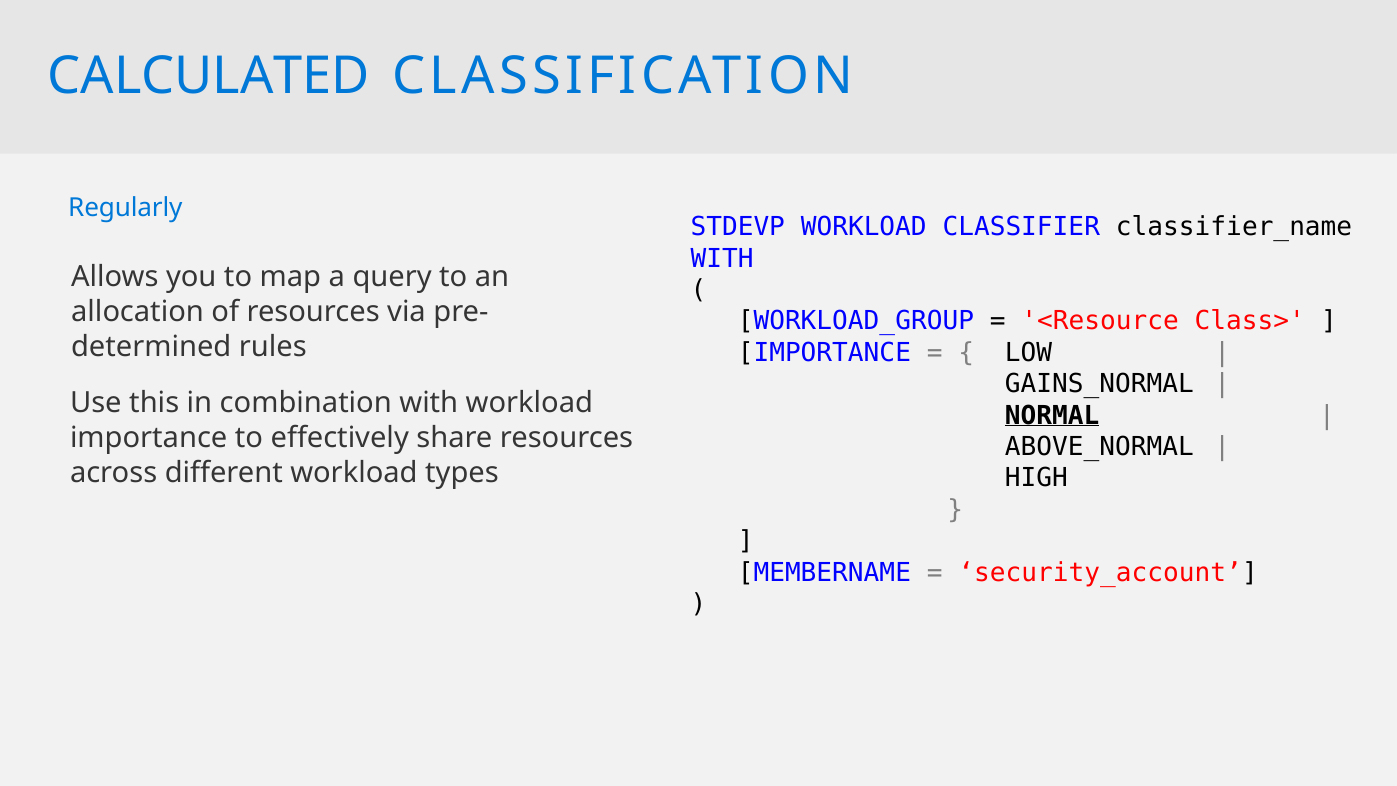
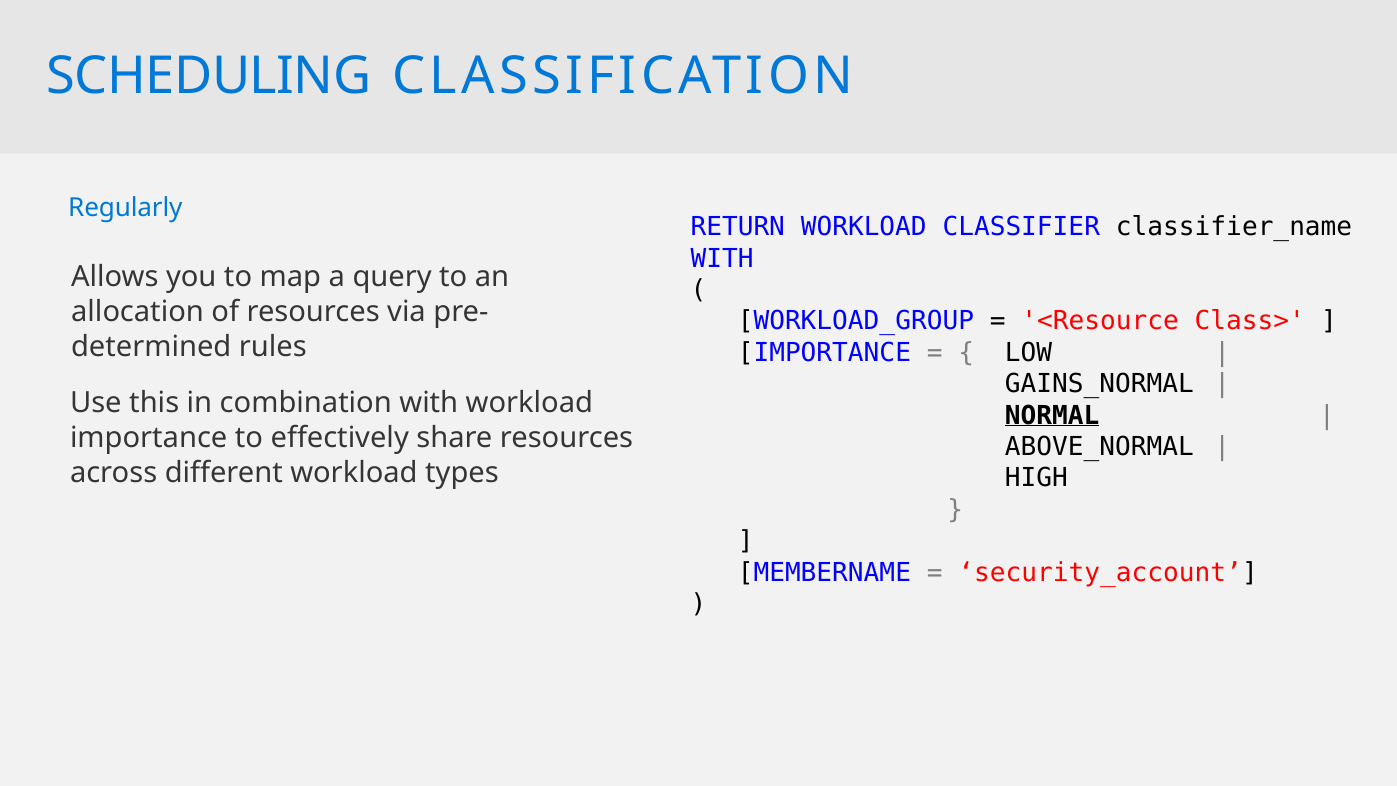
CALCULATED: CALCULATED -> SCHEDULING (209, 77)
STDEVP: STDEVP -> RETURN (738, 227)
